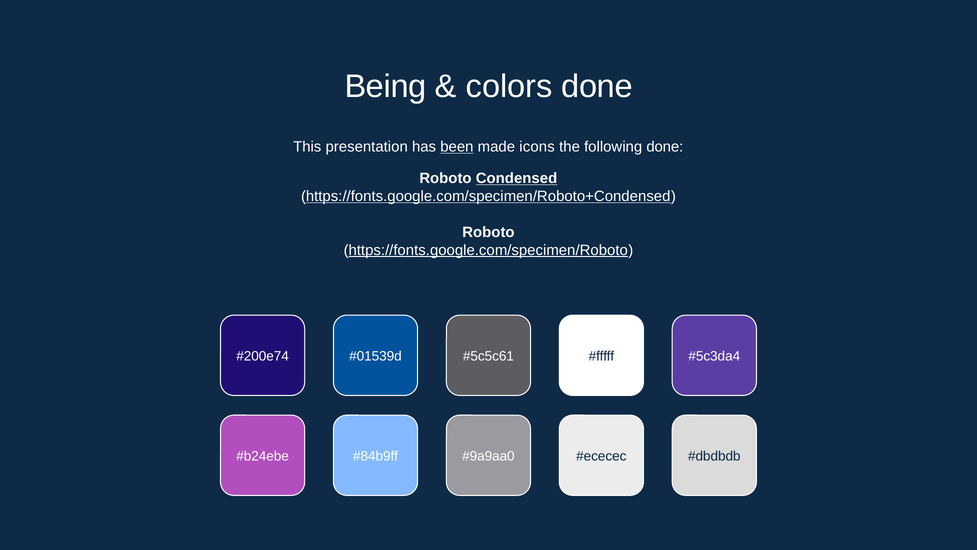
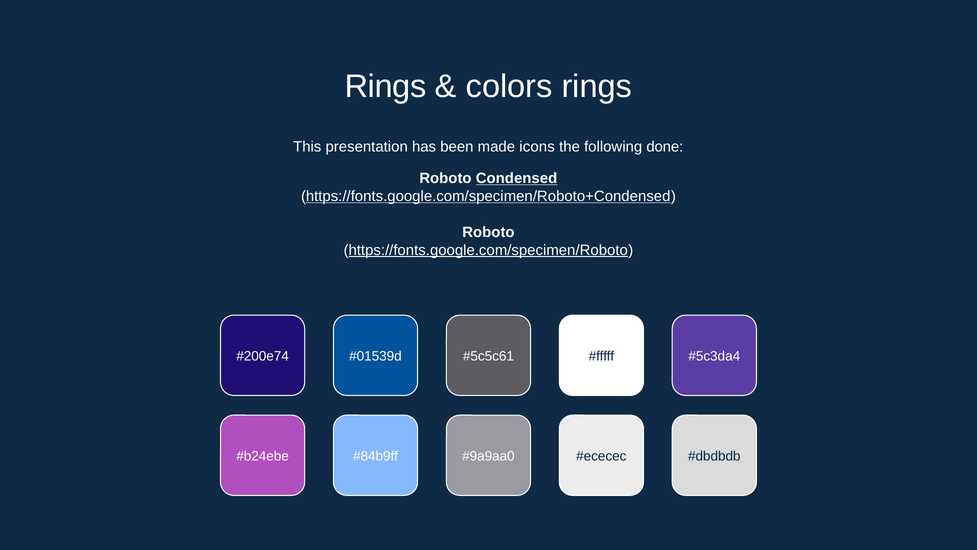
Being: Being -> Rings (385, 86)
colors done: done -> rings (597, 86)
been underline: present -> none (457, 147)
